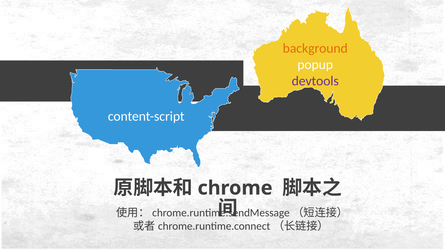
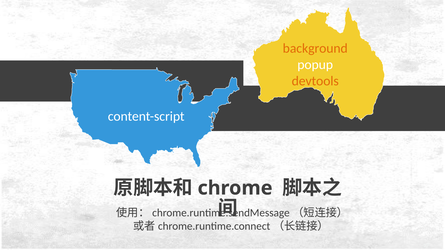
devtools colour: purple -> orange (315, 81)
